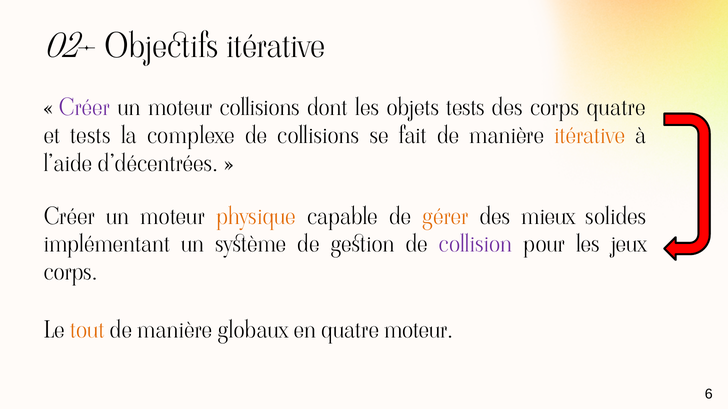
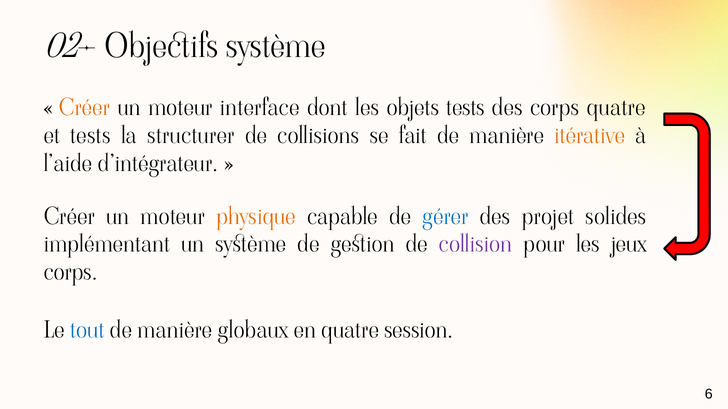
Objectifs itérative: itérative -> système (276, 47)
Créer colour: purple -> orange (84, 108)
moteur collisions: collisions -> interface (260, 108)
complexe: complexe -> structurer (191, 136)
d’décentrées: d’décentrées -> d’intégrateur (158, 164)
gérer colour: orange -> blue (445, 217)
mieux: mieux -> projet (548, 217)
tout colour: orange -> blue (87, 330)
quatre moteur: moteur -> session (419, 330)
